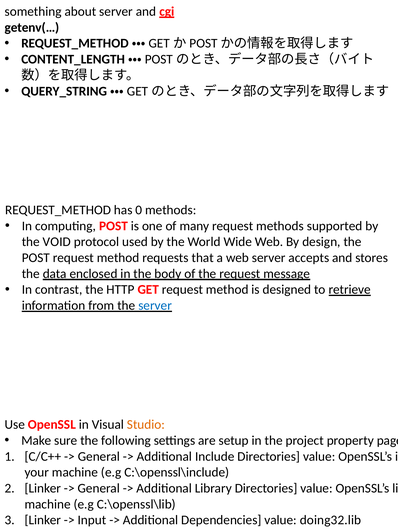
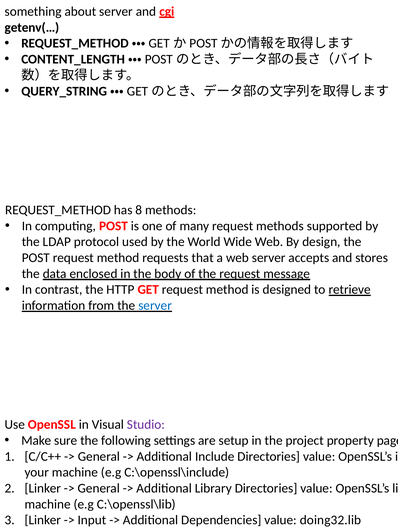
0: 0 -> 8 (139, 210)
VOID: VOID -> LDAP (57, 242)
Studio colour: orange -> purple (146, 424)
